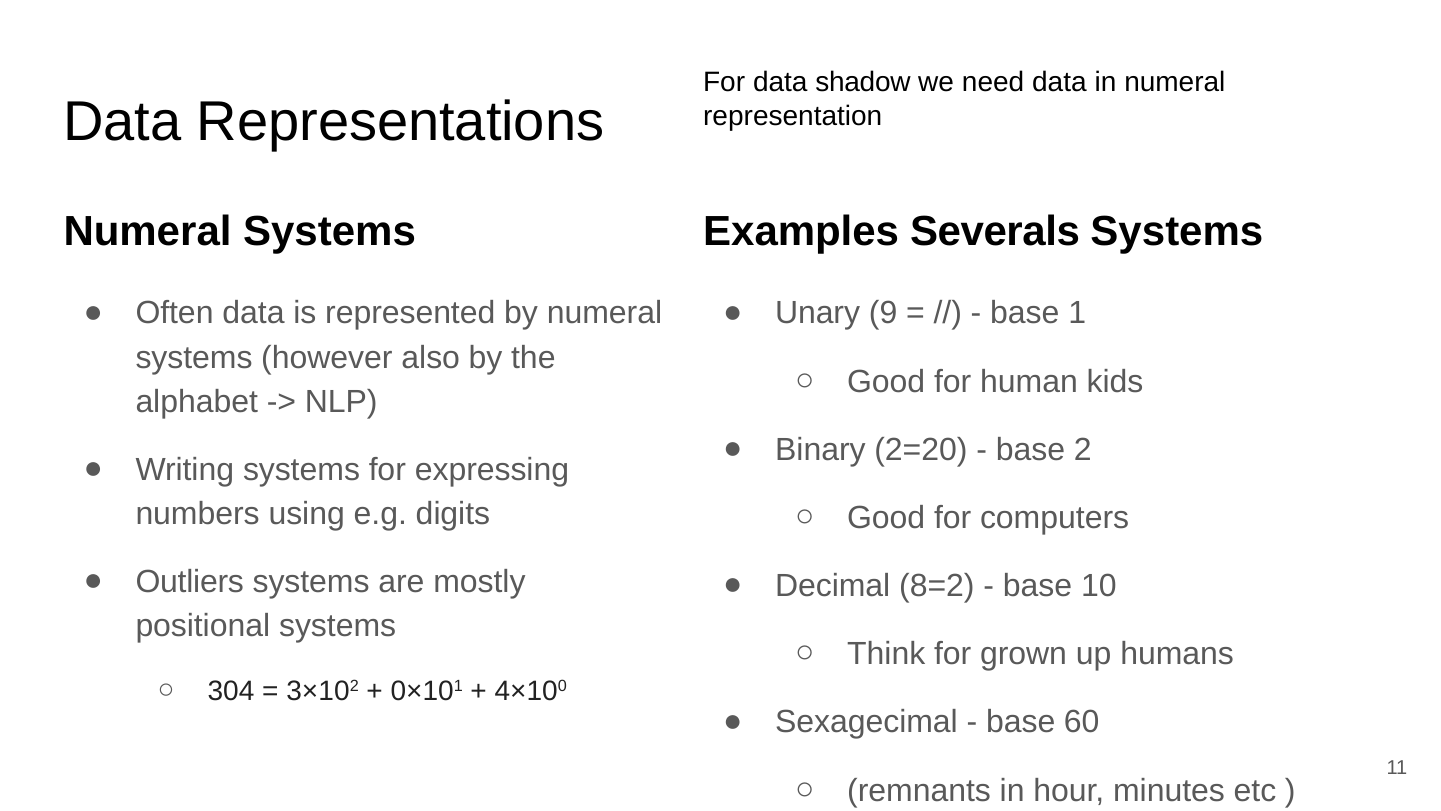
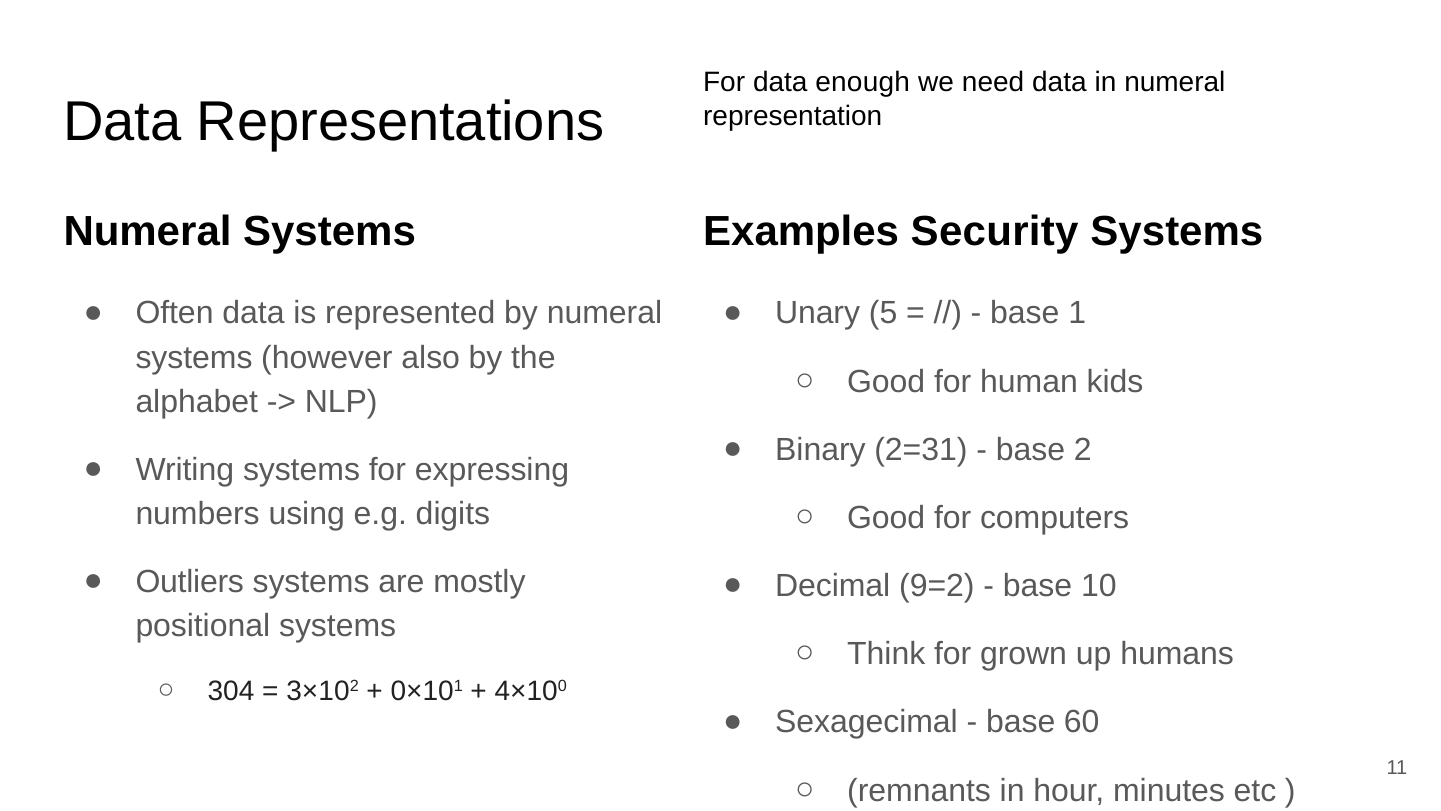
shadow: shadow -> enough (863, 82)
Severals: Severals -> Security (995, 232)
9: 9 -> 5 (883, 313)
2=20: 2=20 -> 2=31 (921, 449)
8=2: 8=2 -> 9=2 (937, 586)
